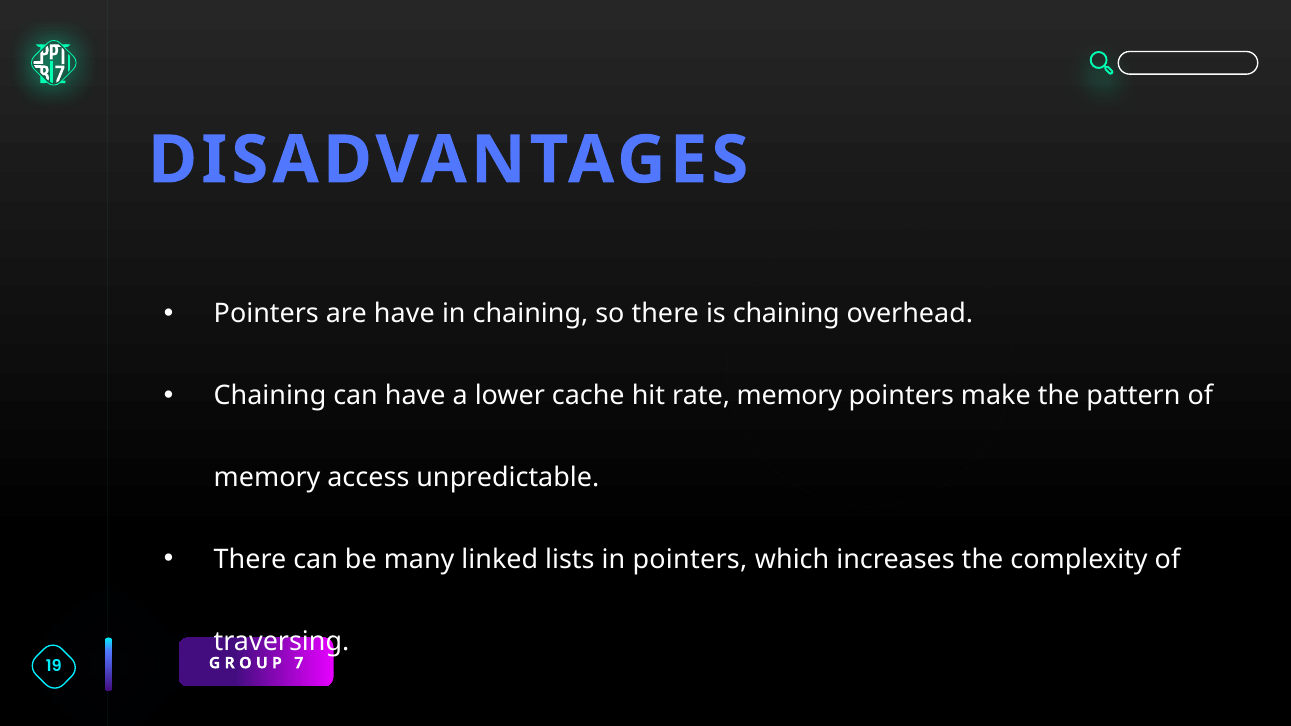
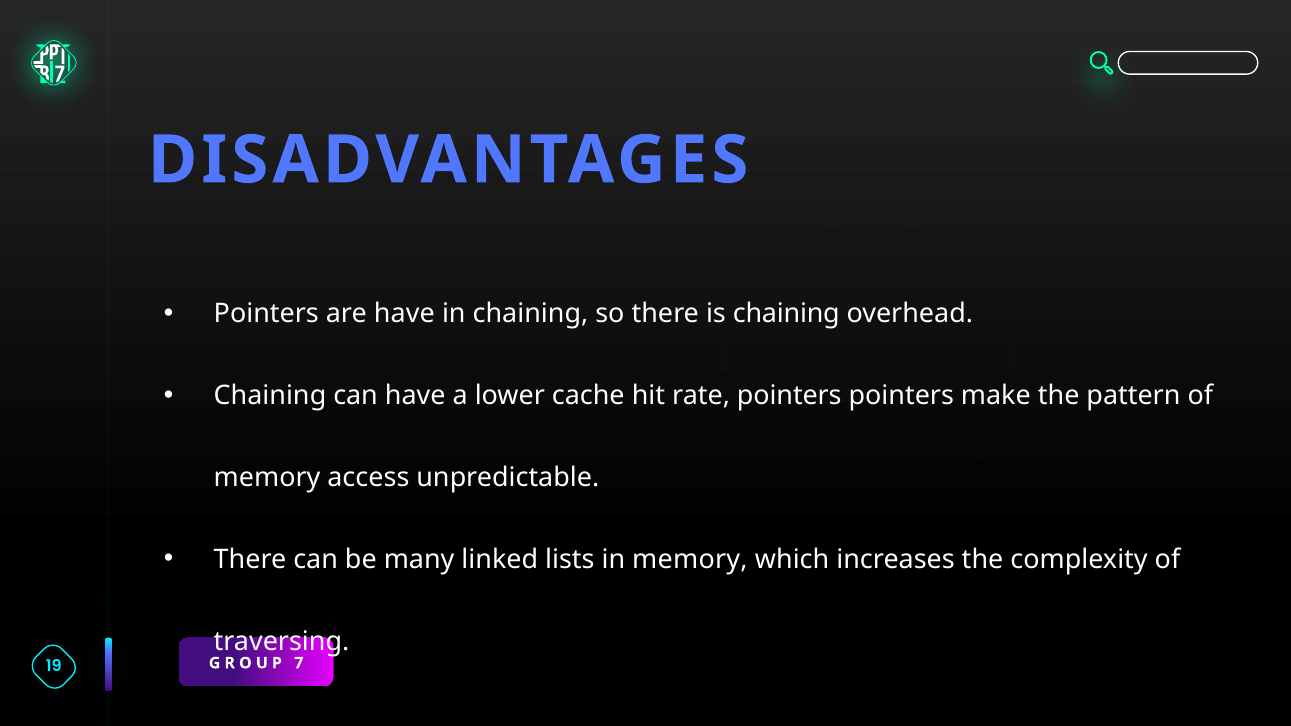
rate memory: memory -> pointers (789, 396)
in pointers: pointers -> memory (690, 560)
